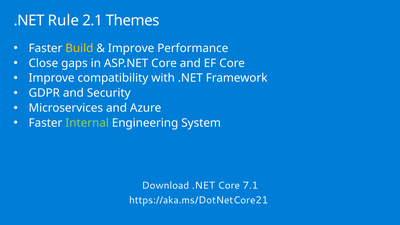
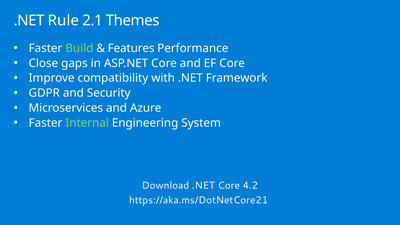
Build colour: yellow -> light green (79, 48)
Improve: Improve -> Features (131, 48)
7.1: 7.1 -> 4.2 (250, 186)
